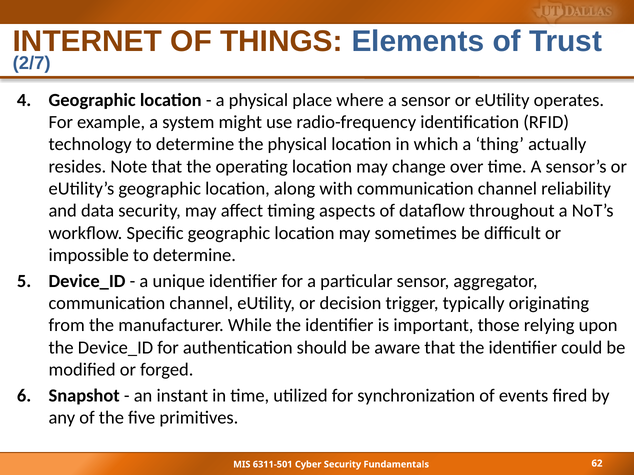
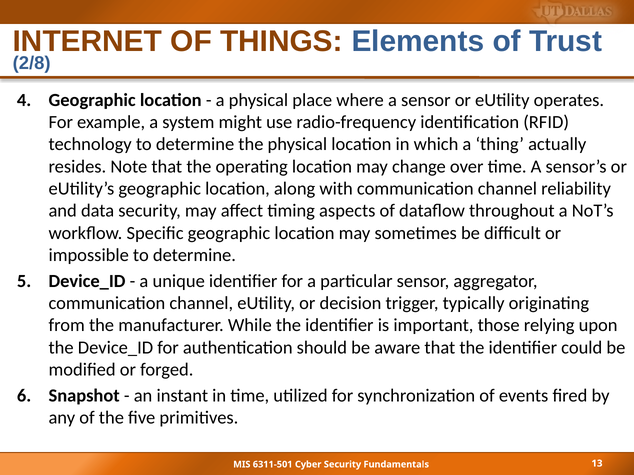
2/7: 2/7 -> 2/8 (32, 63)
62: 62 -> 13 (597, 464)
